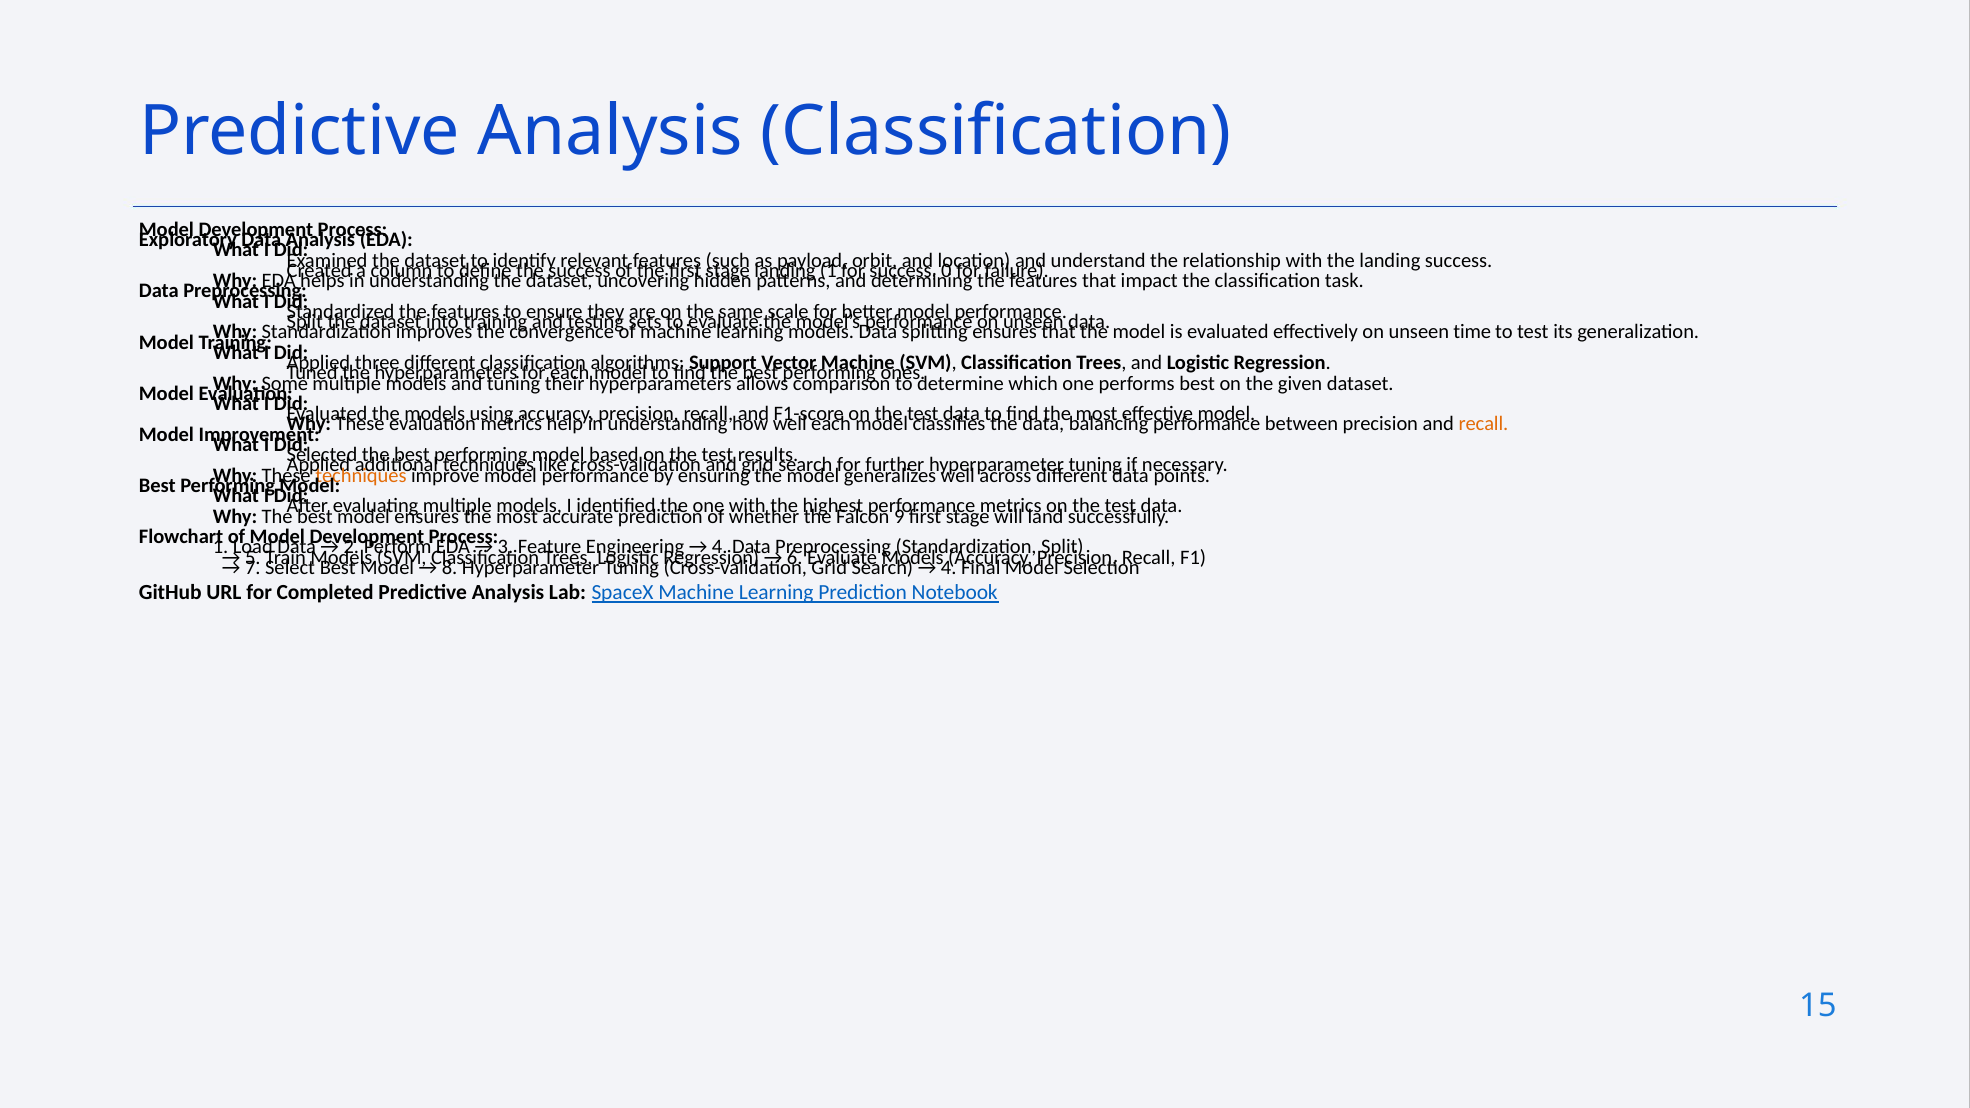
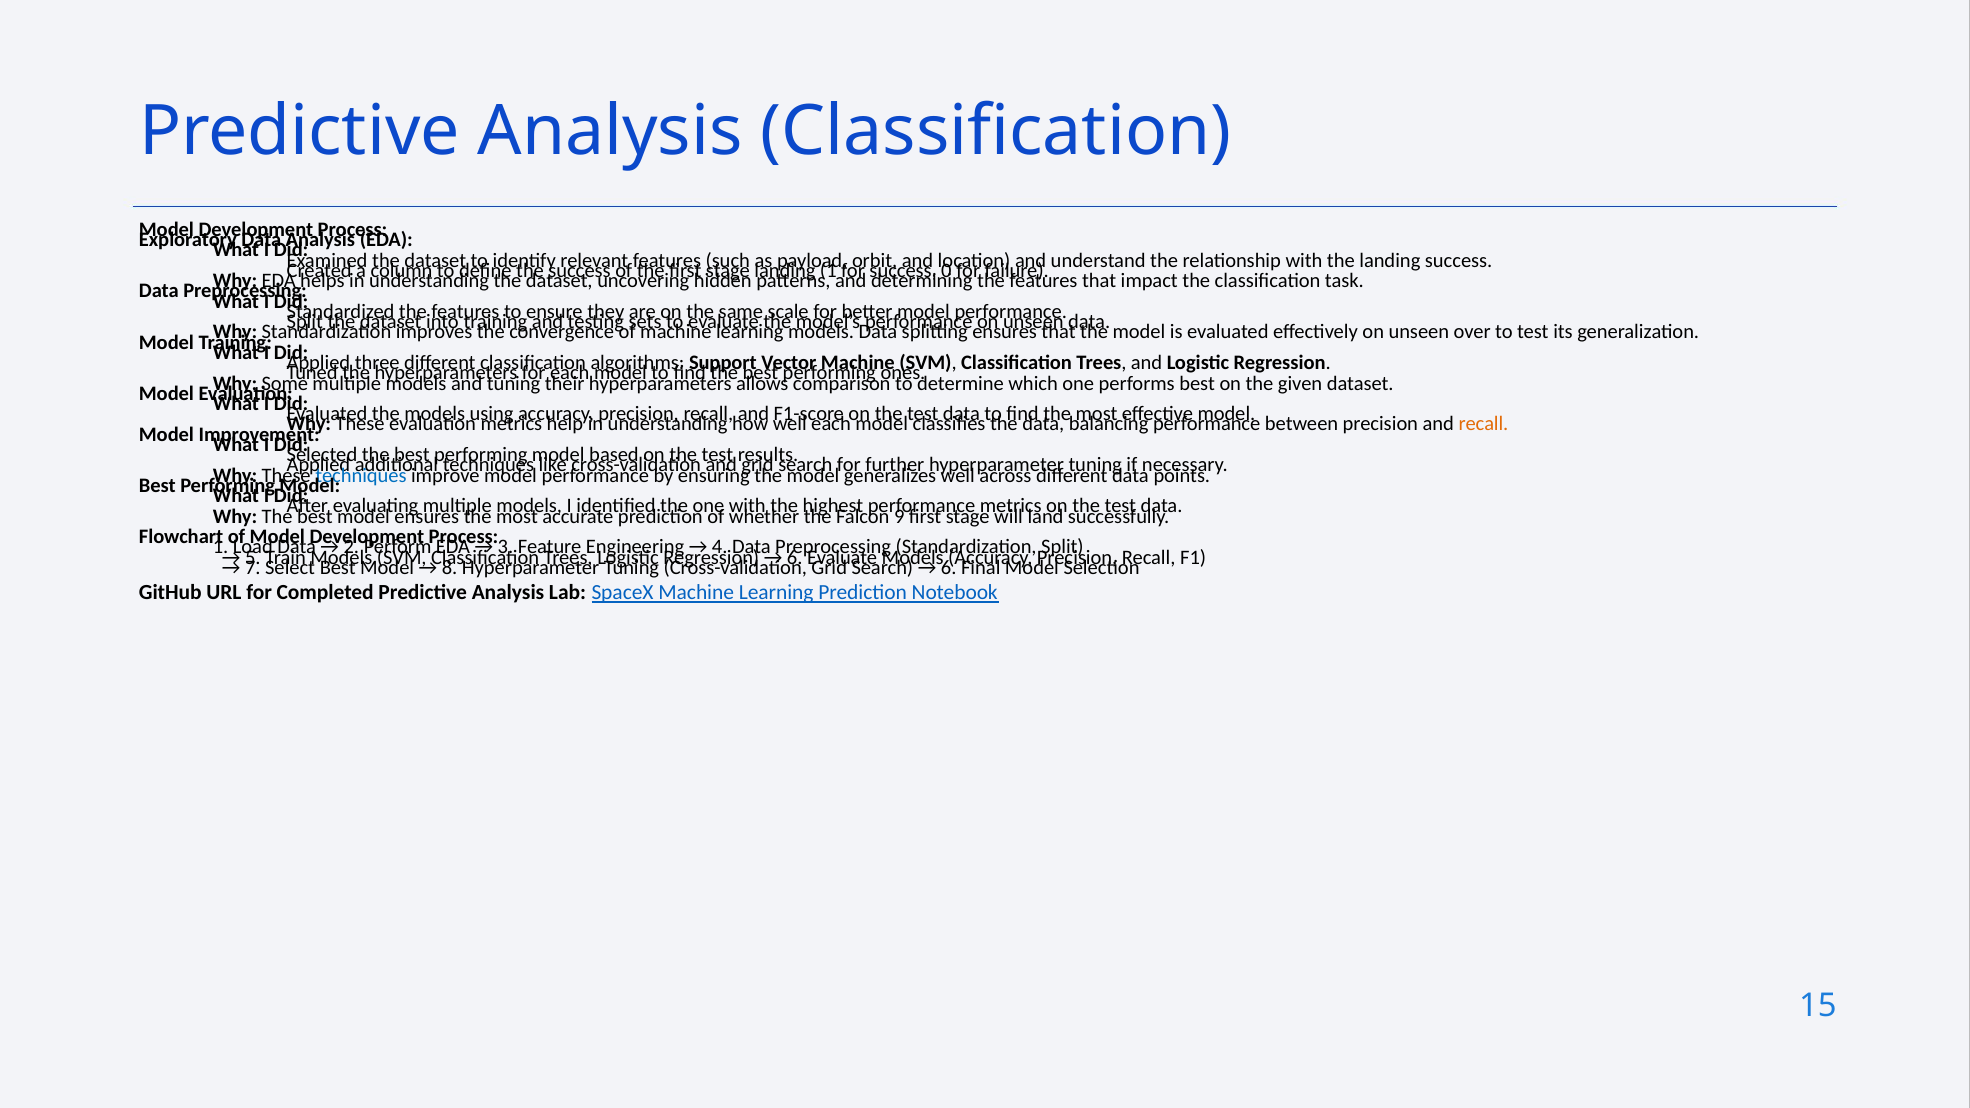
time: time -> over (1472, 332)
techniques colour: orange -> blue (361, 475)
4: 4 -> 6 (949, 568)
